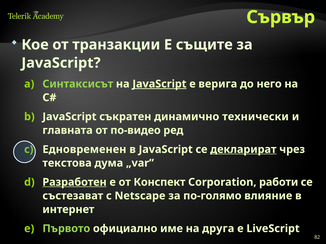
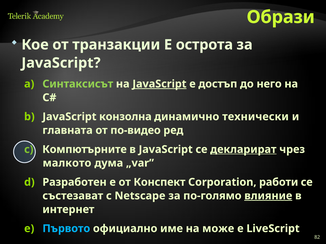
Сървър: Сървър -> Образи (281, 17)
същите: същите -> острота (204, 45)
верига: верига -> достъп (218, 84)
съкратен: съкратен -> конзолна (125, 117)
Едновременен: Едновременен -> Компютърните (85, 150)
текстова: текстова -> малкото (67, 163)
Разработен underline: present -> none (75, 182)
влияние underline: none -> present (268, 196)
Първото colour: light green -> light blue (66, 229)
друга: друга -> може (218, 229)
